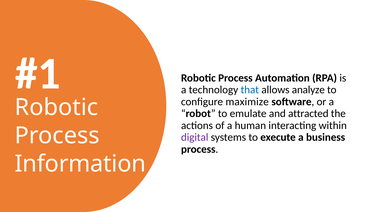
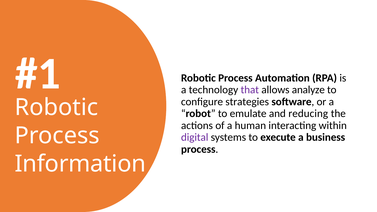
that colour: blue -> purple (250, 90)
maximize: maximize -> strategies (247, 102)
attracted: attracted -> reducing (308, 114)
